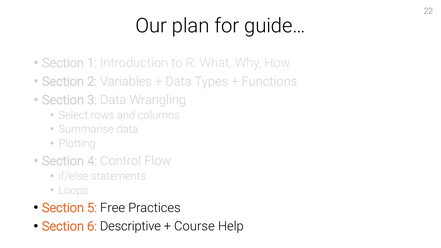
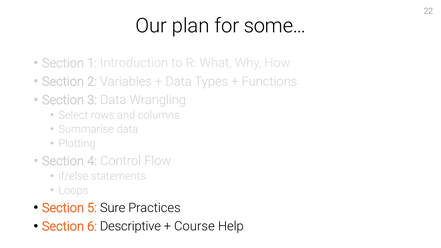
guide…: guide… -> some… (275, 26)
Free: Free -> Sure (113, 208)
